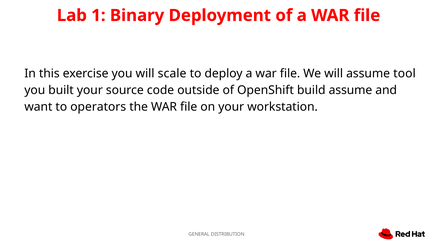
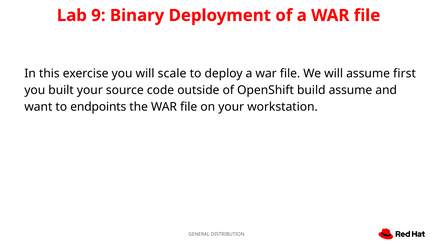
1: 1 -> 9 (98, 15)
tool: tool -> first (405, 73)
operators: operators -> endpoints (98, 107)
